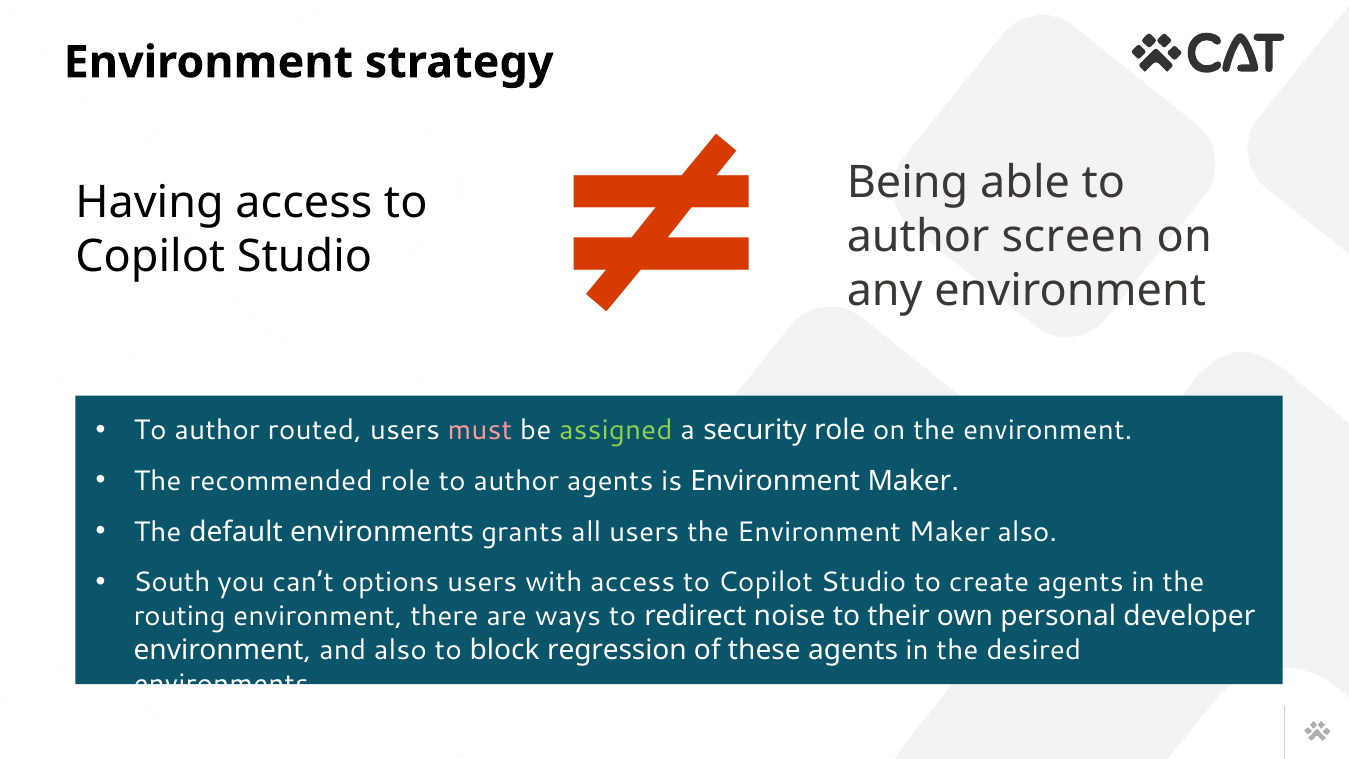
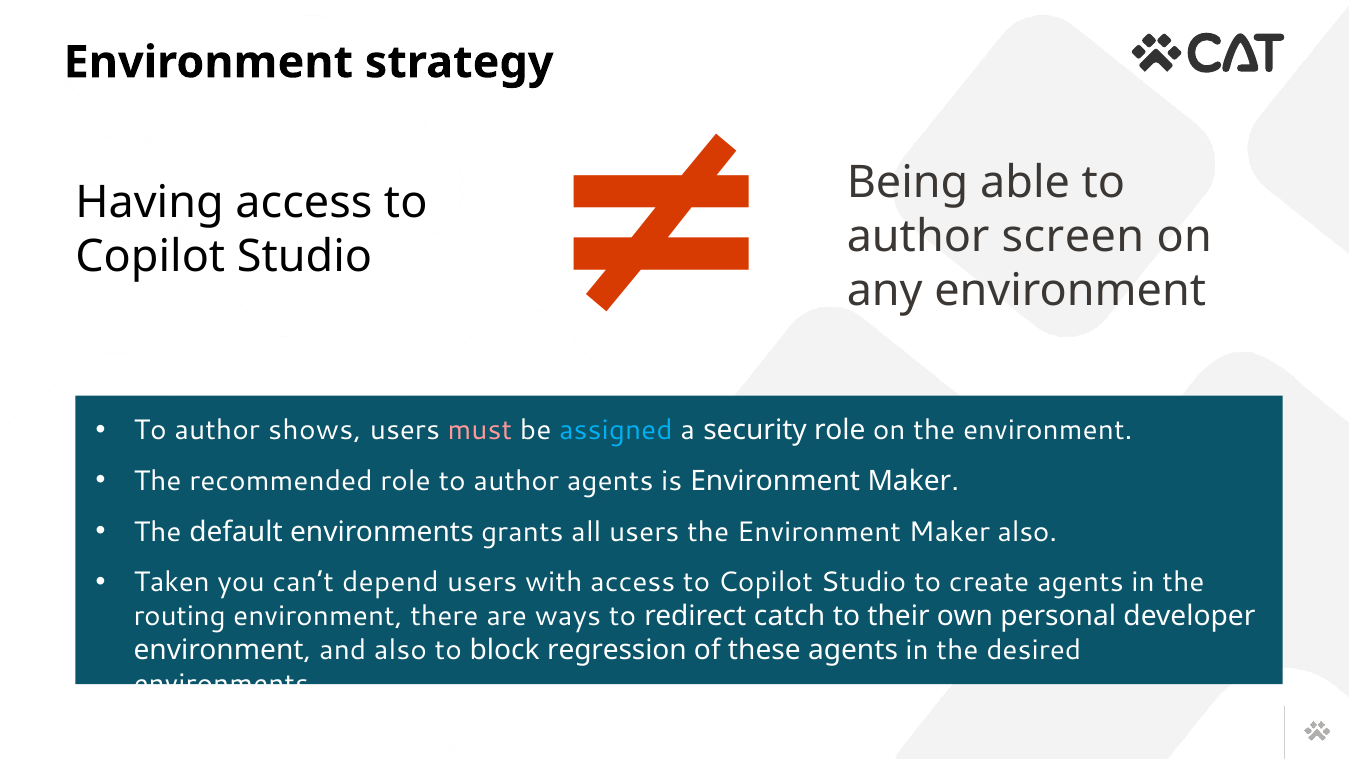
routed: routed -> shows (315, 431)
assigned colour: light green -> light blue (616, 431)
South: South -> Taken (172, 582)
options: options -> depend (390, 582)
noise: noise -> catch (789, 616)
